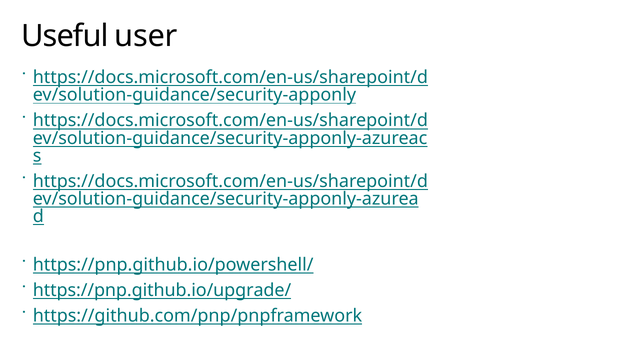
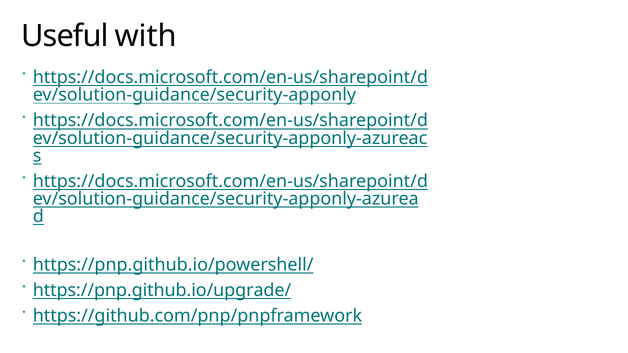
user: user -> with (146, 36)
